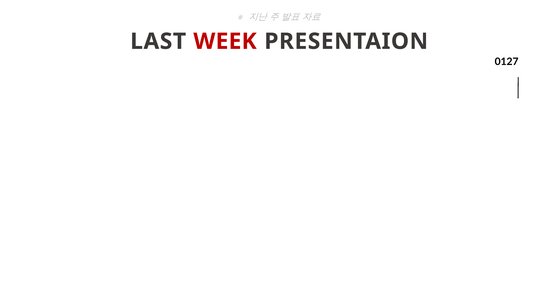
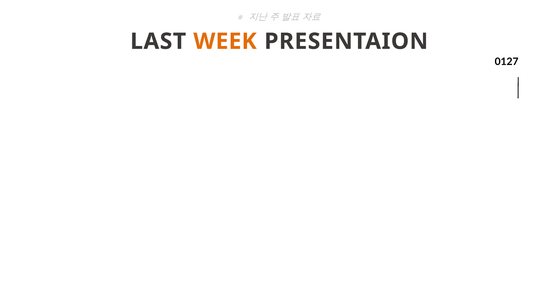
WEEK colour: red -> orange (225, 41)
